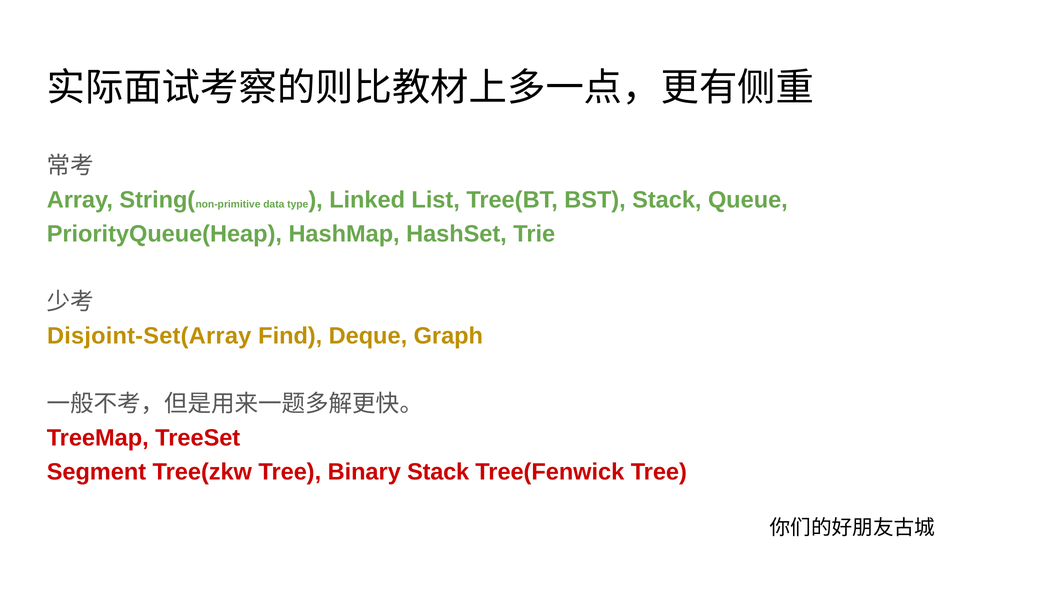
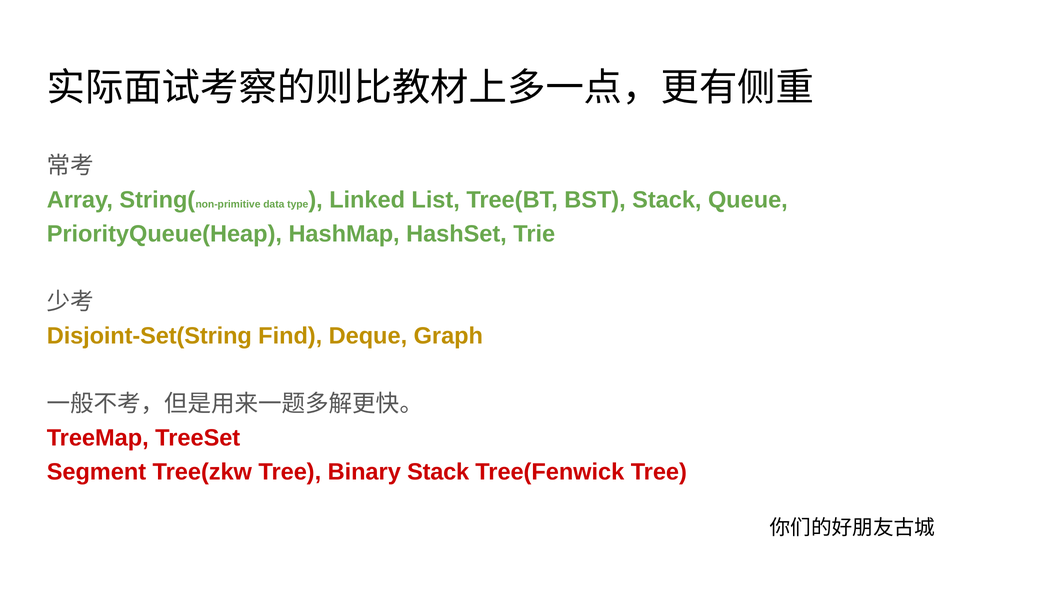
Disjoint-Set(Array: Disjoint-Set(Array -> Disjoint-Set(String (149, 336)
